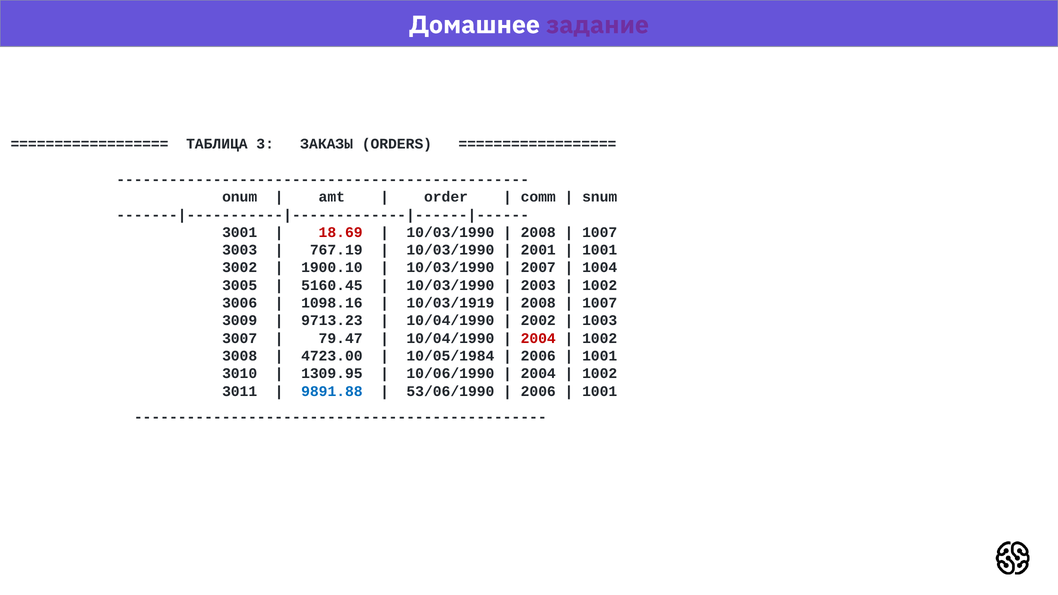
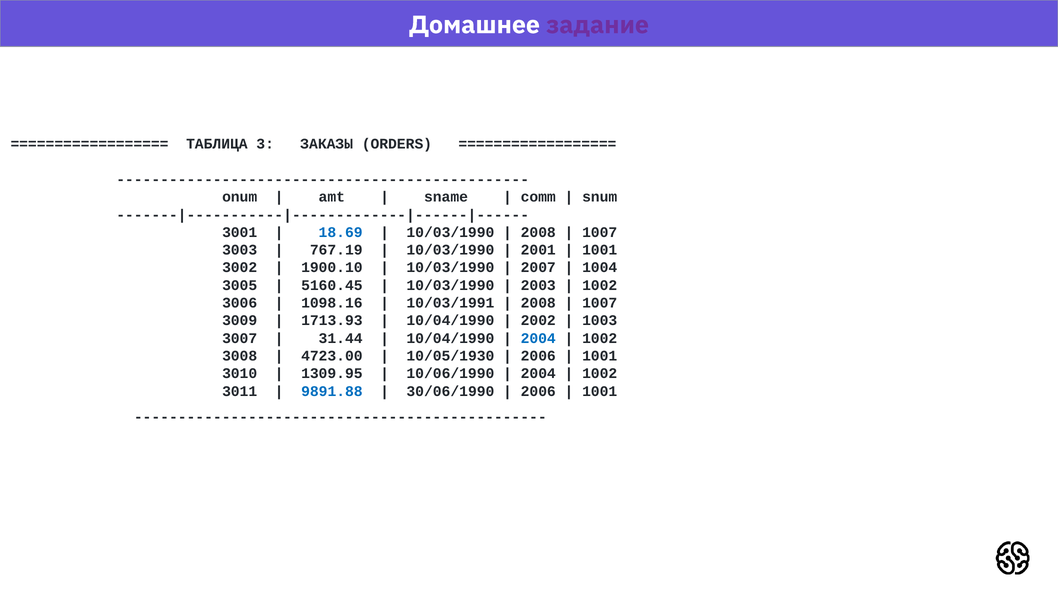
order: order -> sname (446, 197)
18.69 colour: red -> blue (341, 232)
10/03/1919: 10/03/1919 -> 10/03/1991 (450, 303)
9713.23: 9713.23 -> 1713.93 (332, 321)
79.47: 79.47 -> 31.44 (341, 338)
2004 colour: red -> blue (538, 338)
10/05/1984: 10/05/1984 -> 10/05/1930 (450, 356)
53/06/1990: 53/06/1990 -> 30/06/1990 (450, 391)
